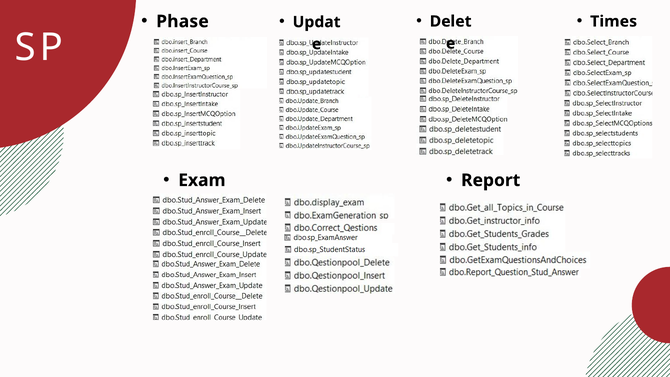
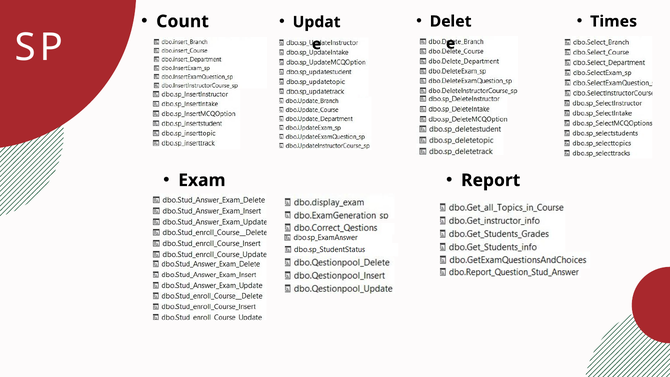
Phase: Phase -> Count (183, 21)
